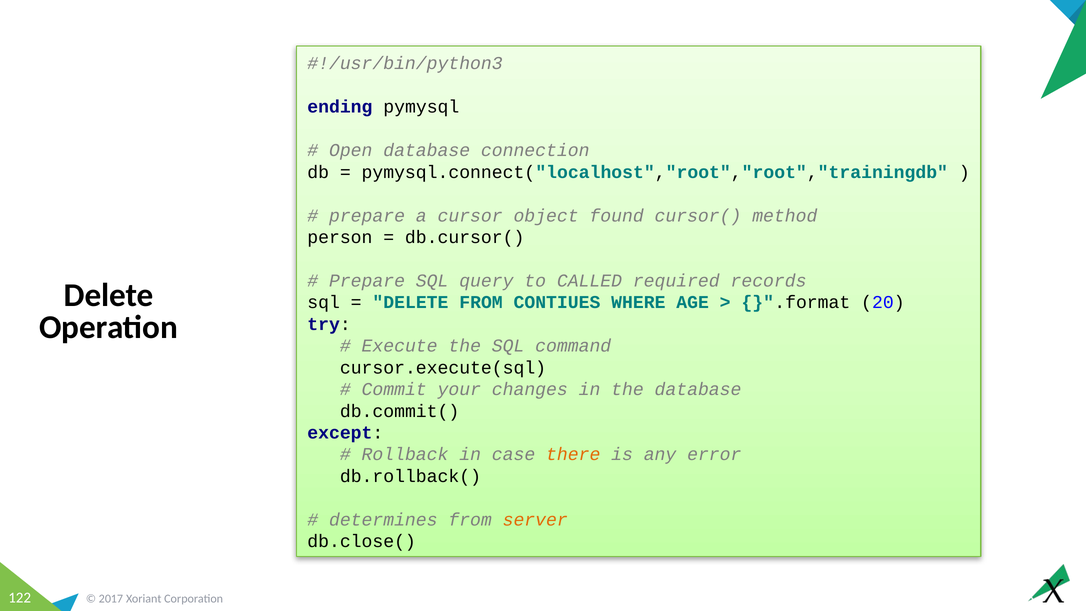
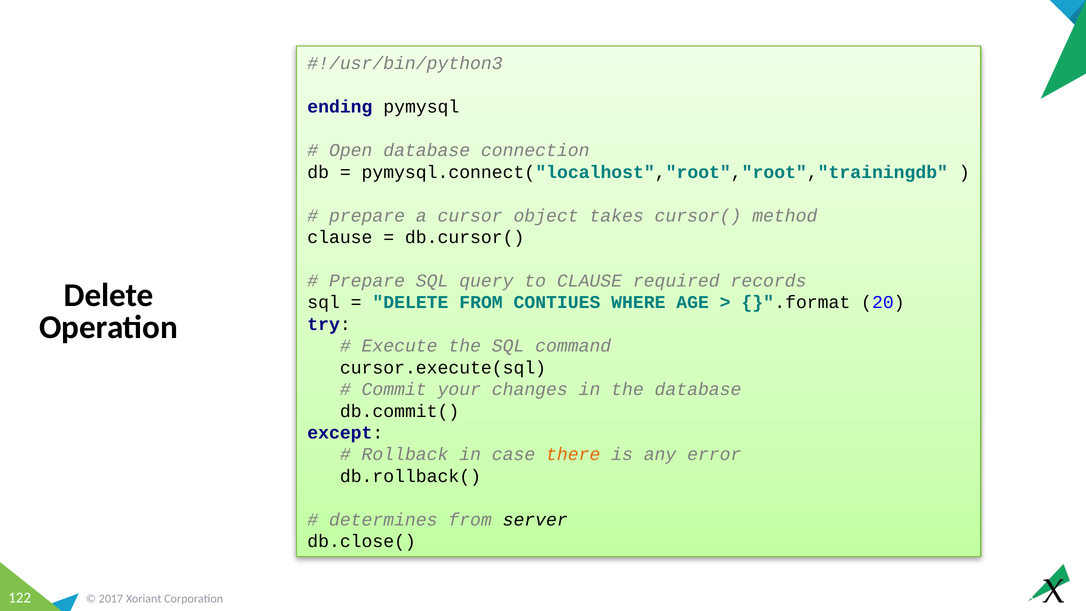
found: found -> takes (617, 216)
person: person -> clause (340, 237)
to CALLED: CALLED -> CLAUSE (589, 281)
server colour: orange -> black (535, 520)
